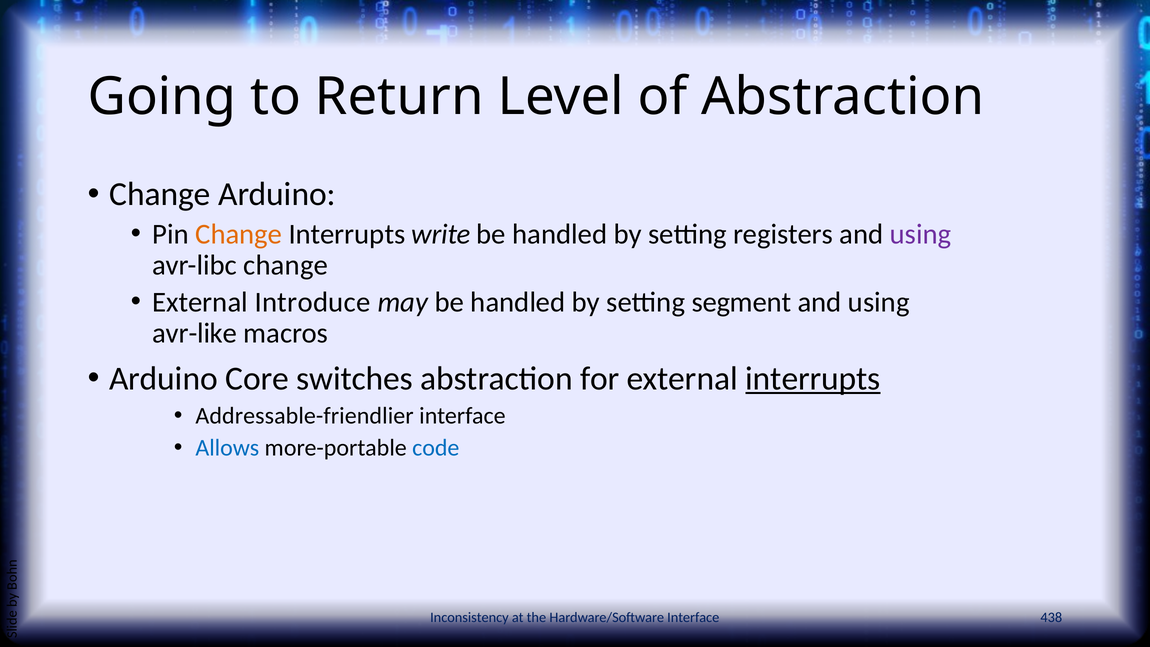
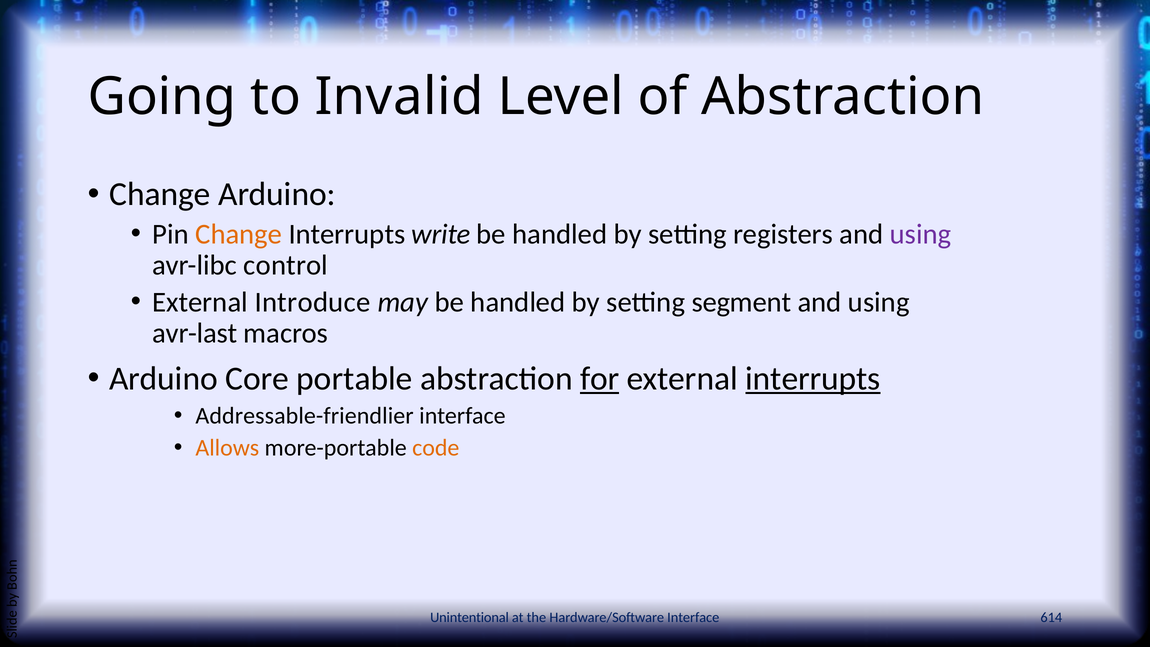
Return: Return -> Invalid (399, 97)
avr-libc change: change -> control (286, 265)
avr-like: avr-like -> avr-last (195, 333)
switches: switches -> portable (355, 379)
for underline: none -> present (600, 379)
Allows colour: blue -> orange (227, 448)
code colour: blue -> orange (436, 448)
Inconsistency: Inconsistency -> Unintentional (469, 618)
438: 438 -> 614 (1051, 618)
